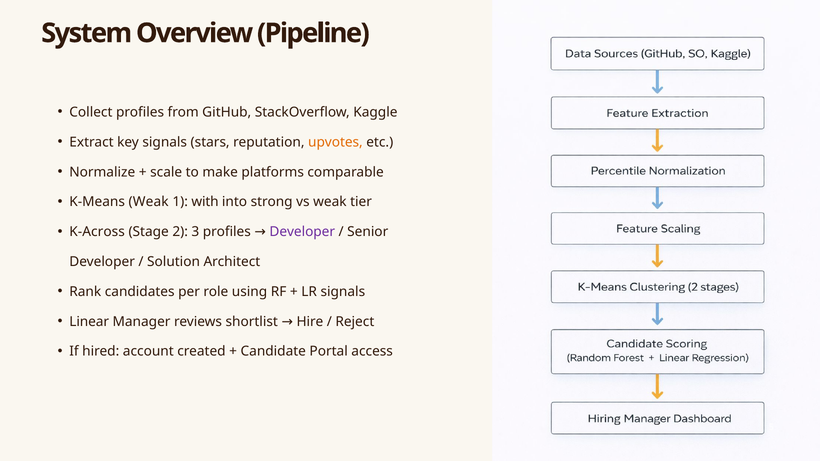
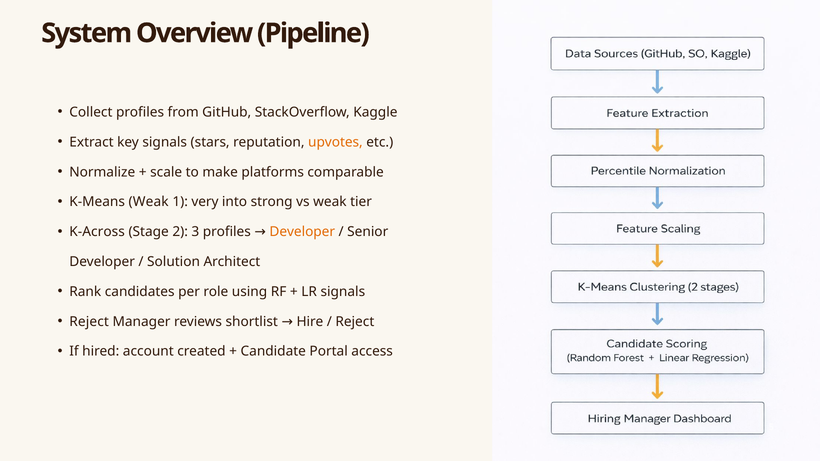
with: with -> very (205, 202)
Developer colour: purple -> orange (302, 232)
Linear: Linear -> Reject (89, 322)
